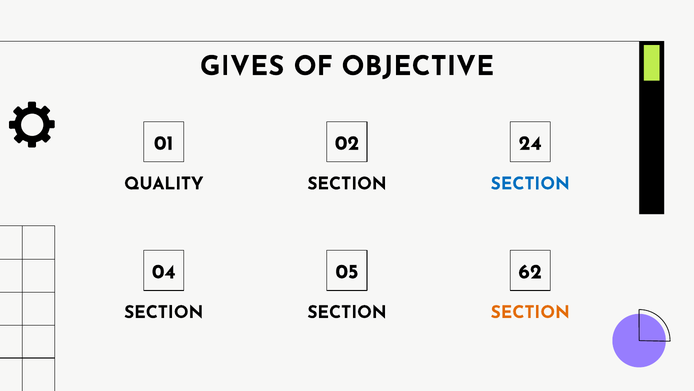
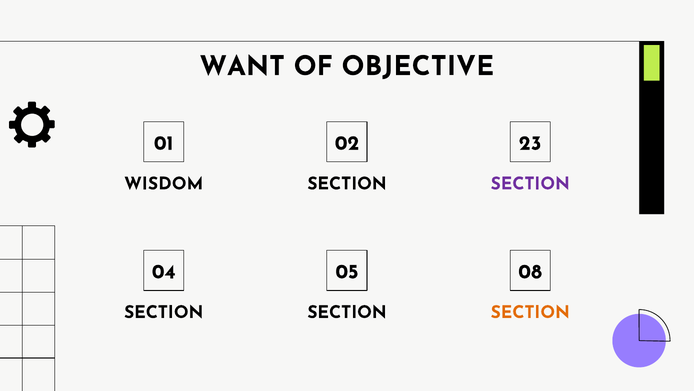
GIVES: GIVES -> WANT (242, 66)
24: 24 -> 23 (530, 143)
QUALITY: QUALITY -> WISDOM (164, 183)
SECTION colour: blue -> purple (530, 183)
62: 62 -> 08 (530, 271)
